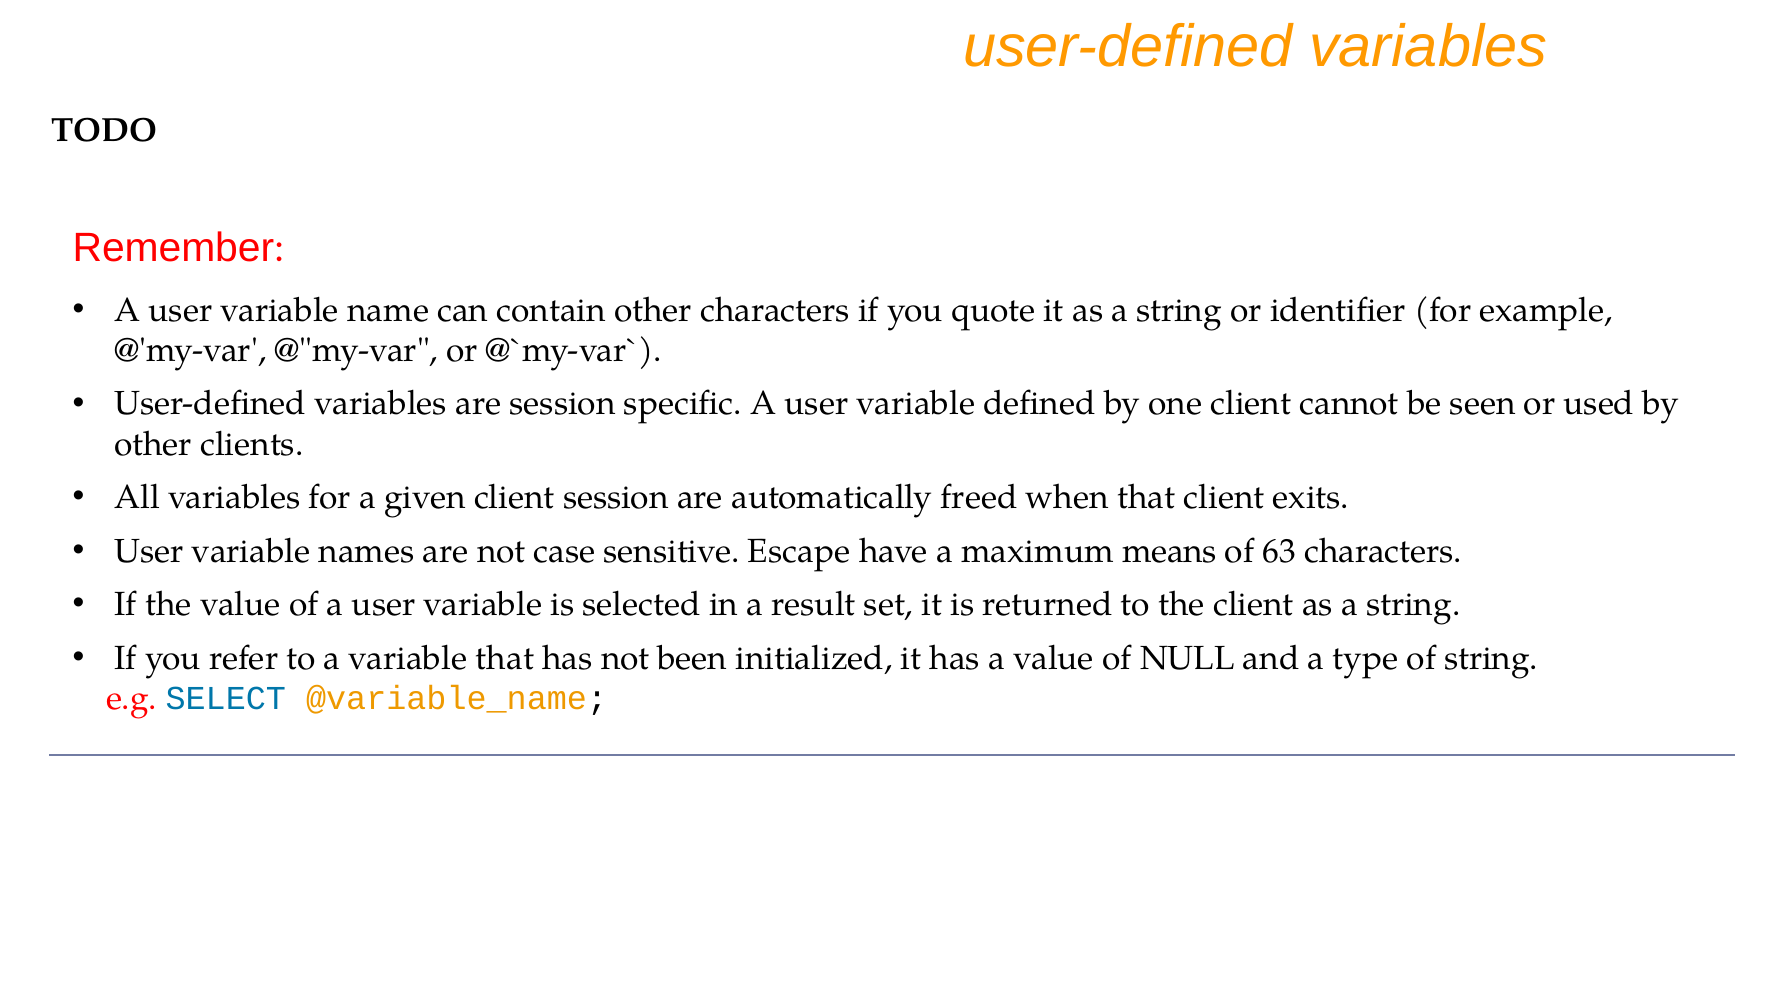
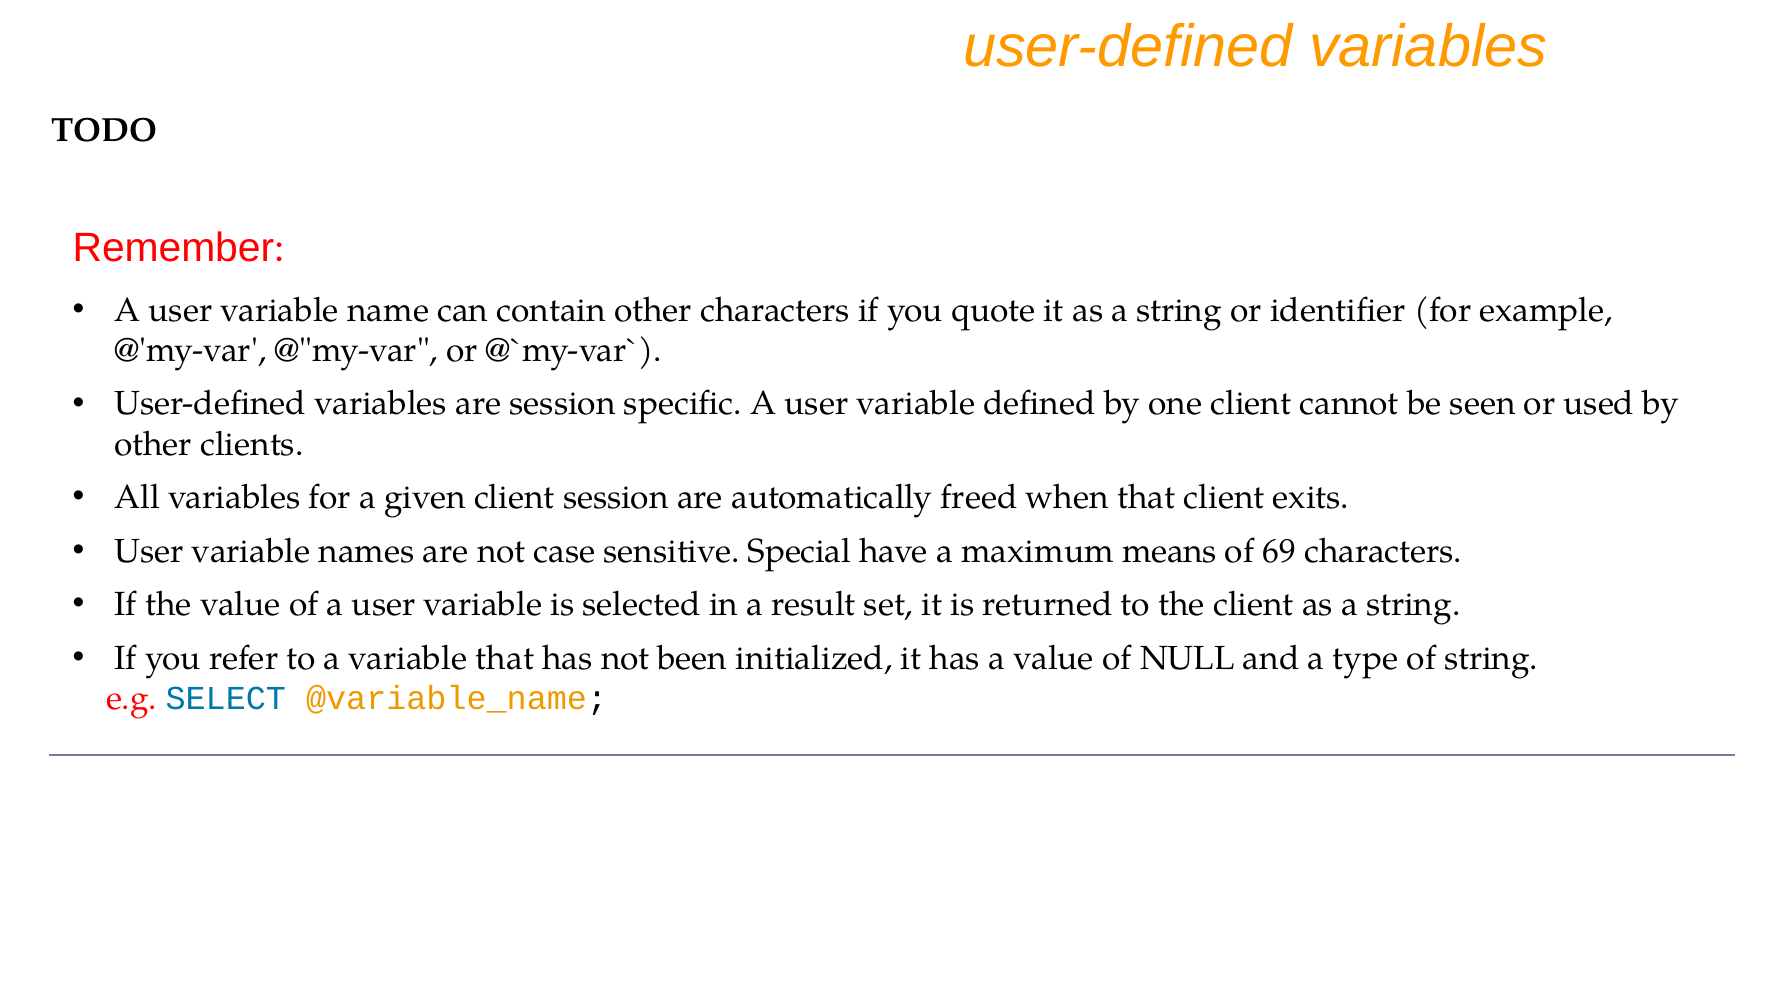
Escape: Escape -> Special (800, 551)
63: 63 -> 69 (1279, 551)
